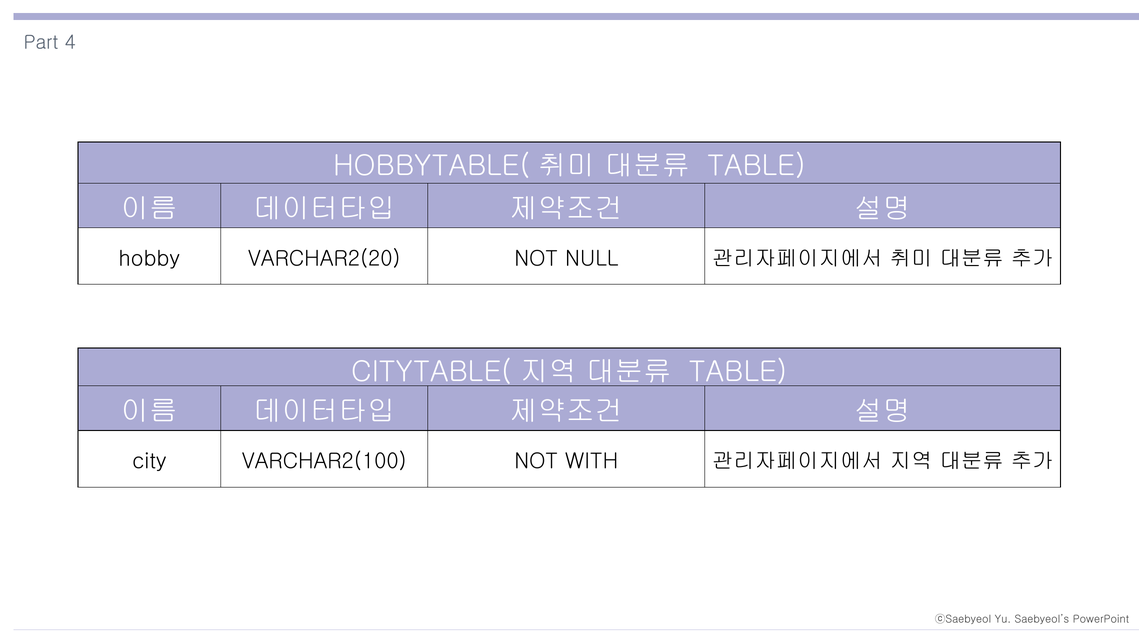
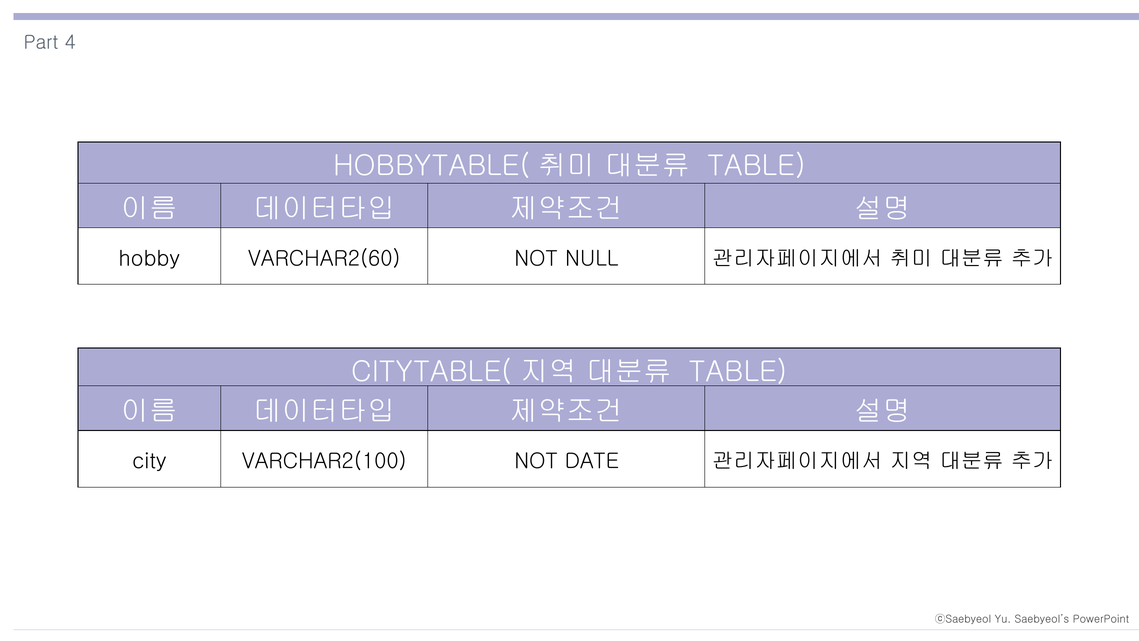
VARCHAR2(20: VARCHAR2(20 -> VARCHAR2(60 (324, 258)
WITH: WITH -> DATE (592, 461)
